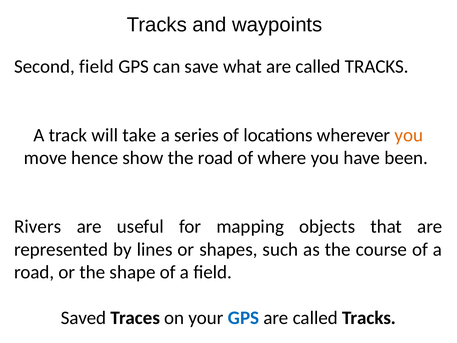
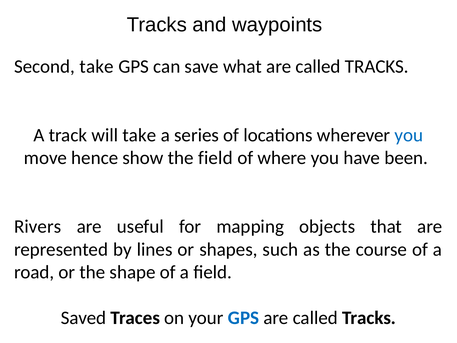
Second field: field -> take (97, 66)
you colour: orange -> blue (409, 135)
the road: road -> field (215, 158)
